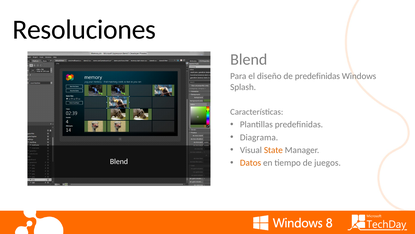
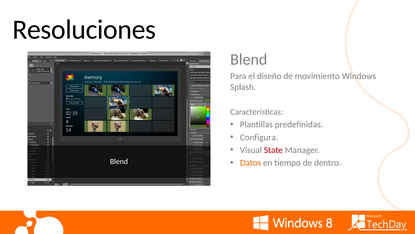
de predefinidas: predefinidas -> movimiento (317, 76)
Diagrama: Diagrama -> Configura (259, 137)
State colour: orange -> red (273, 150)
juegos: juegos -> dentro (328, 162)
